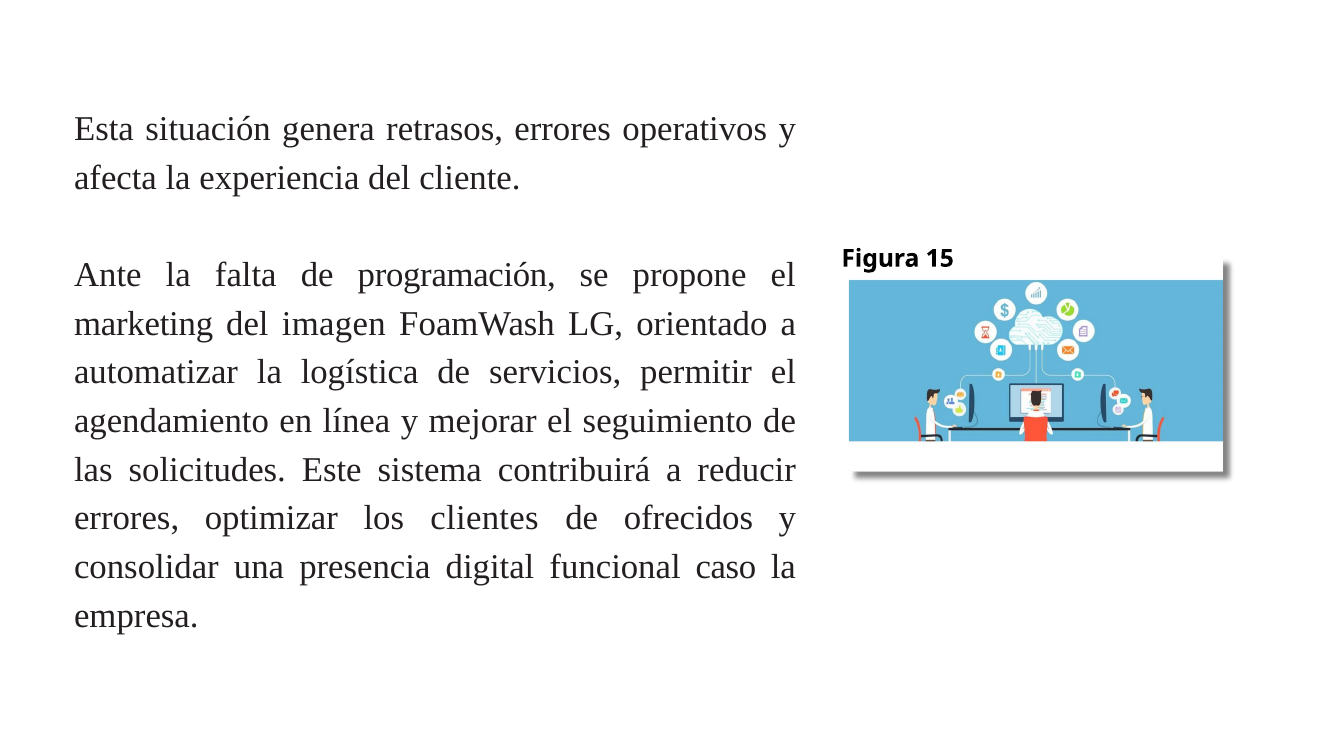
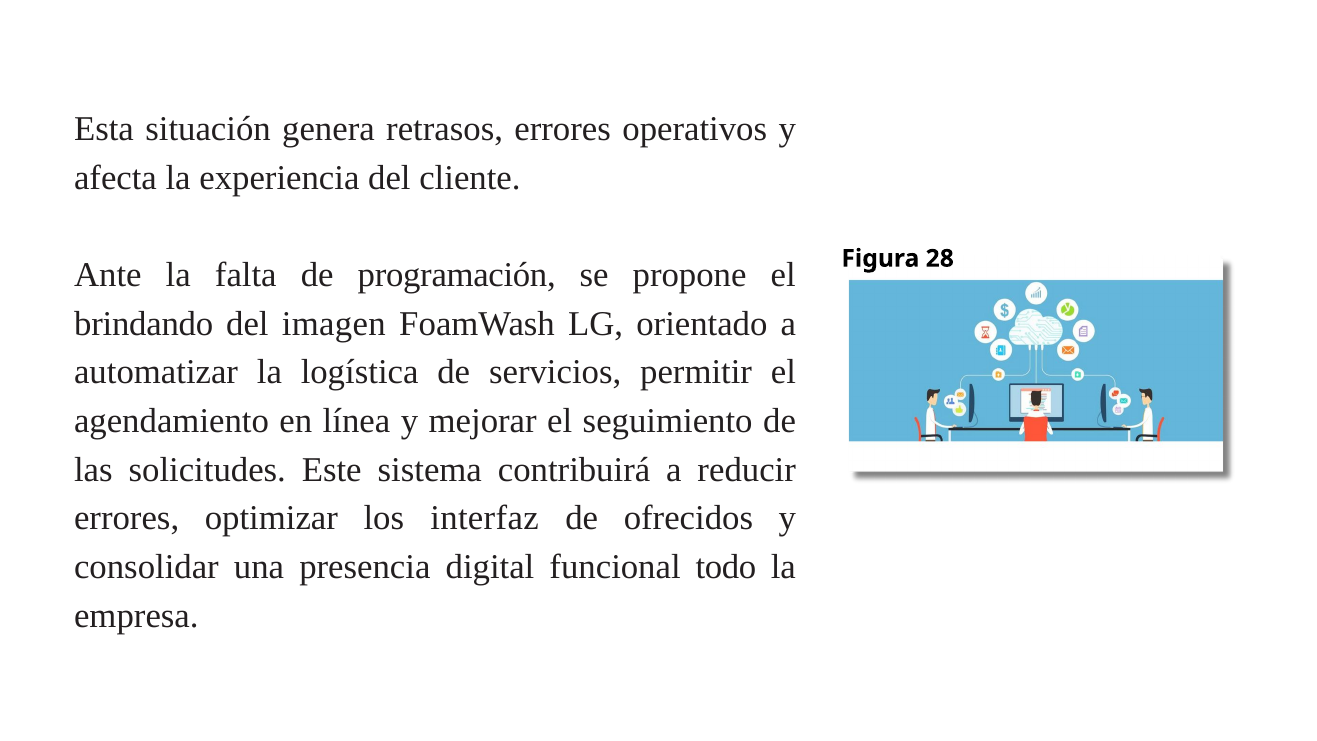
15: 15 -> 28 (940, 258)
marketing: marketing -> brindando (144, 324)
clientes: clientes -> interfaz (485, 518)
caso: caso -> todo (726, 567)
